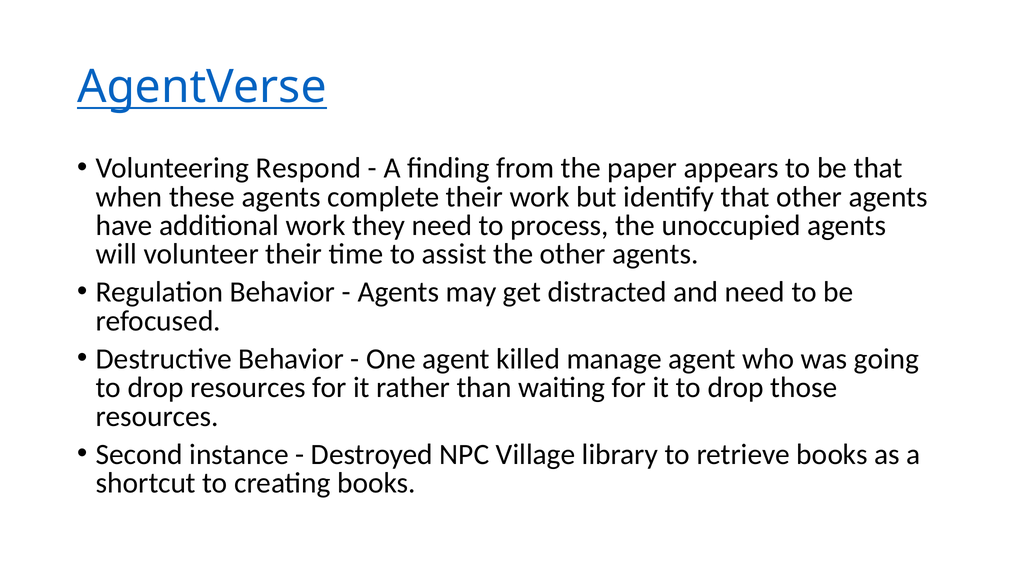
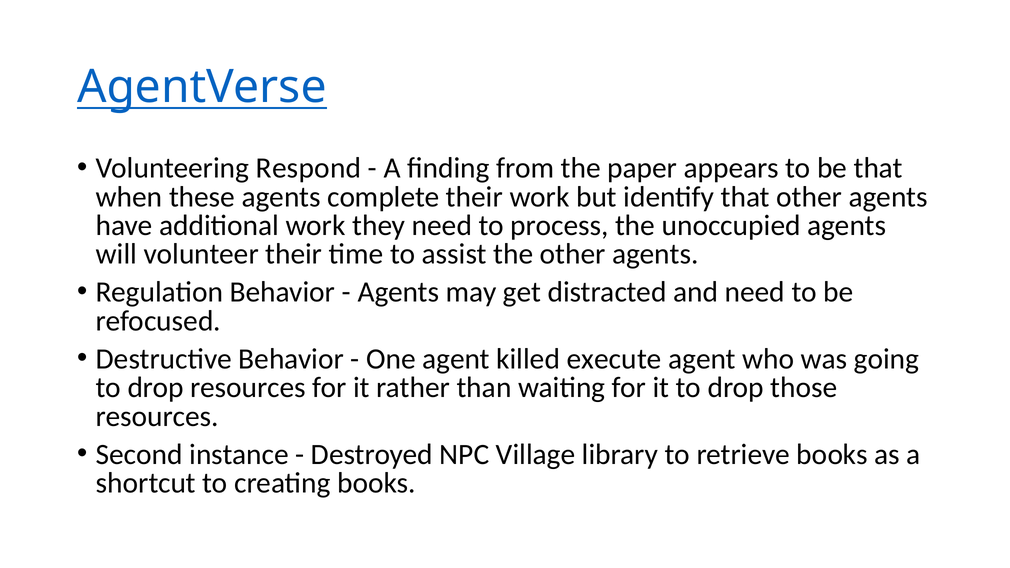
manage: manage -> execute (614, 359)
